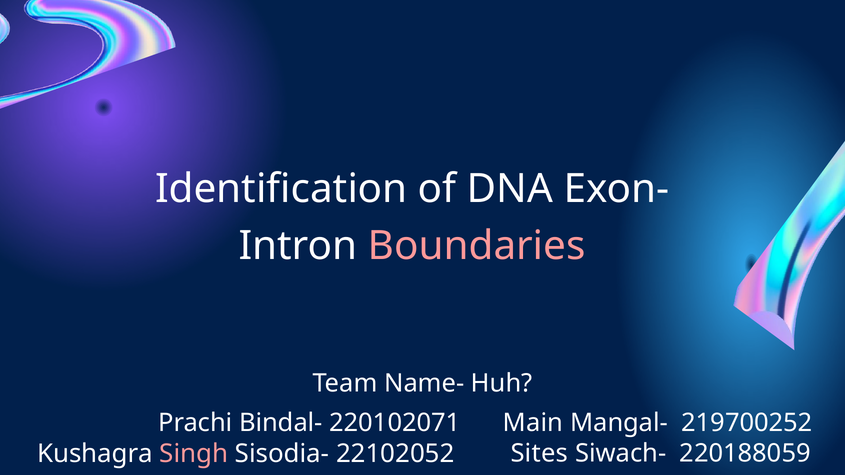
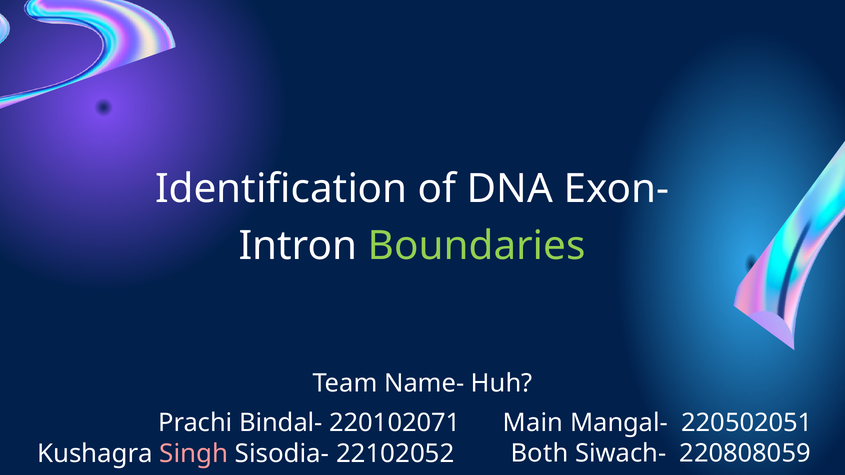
Boundaries colour: pink -> light green (477, 246)
219700252: 219700252 -> 220502051 (747, 423)
Sites: Sites -> Both (539, 454)
220188059: 220188059 -> 220808059 (745, 454)
